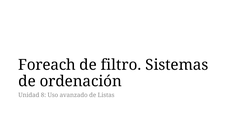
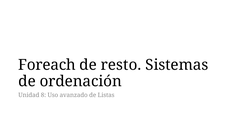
filtro: filtro -> resto (121, 65)
